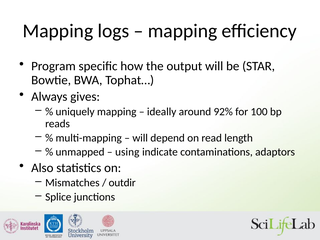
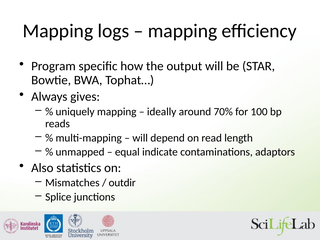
92%: 92% -> 70% (223, 112)
using: using -> equal (127, 152)
